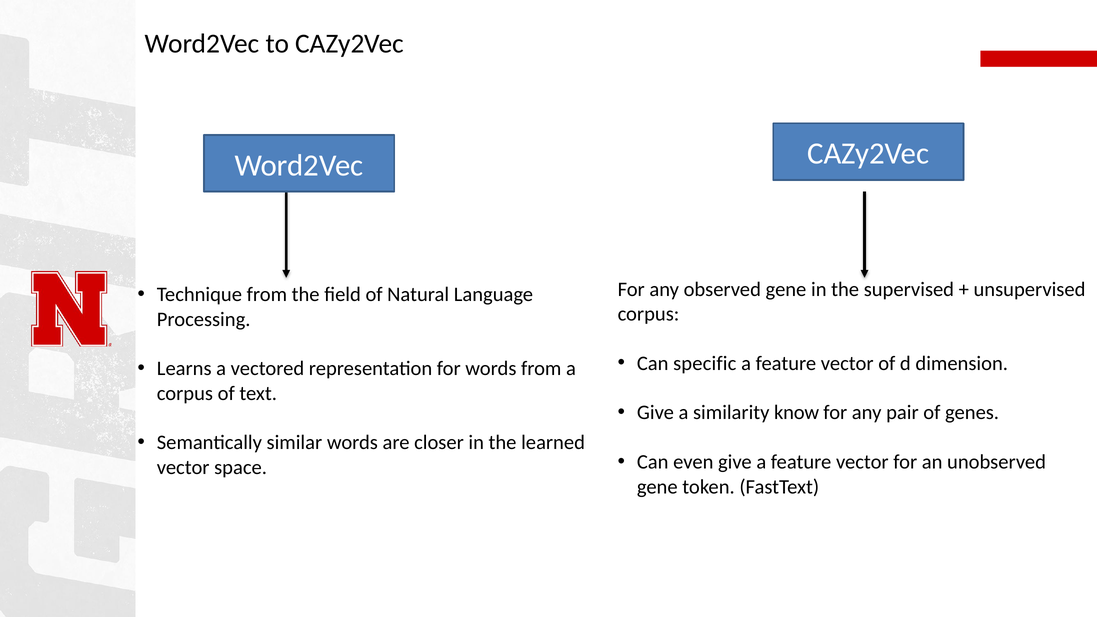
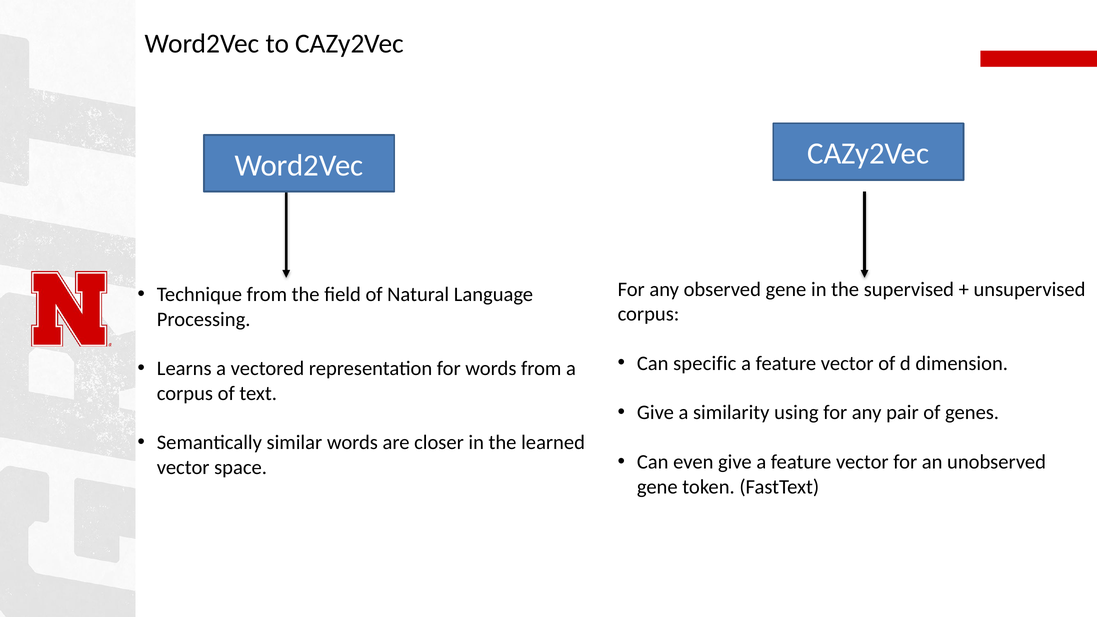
know: know -> using (796, 413)
